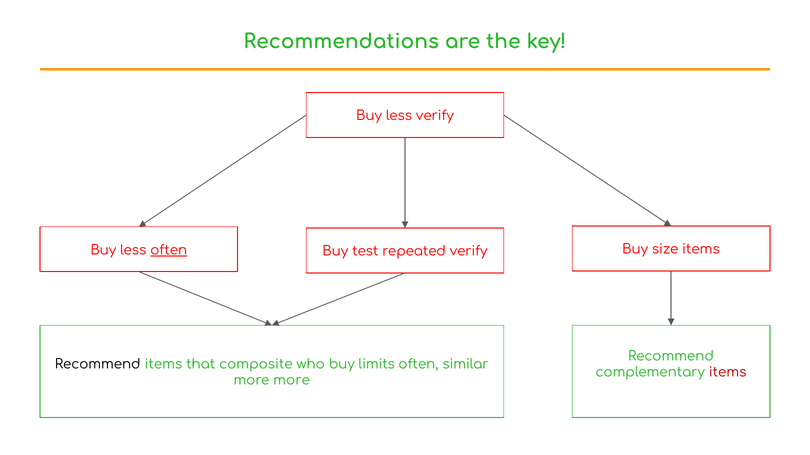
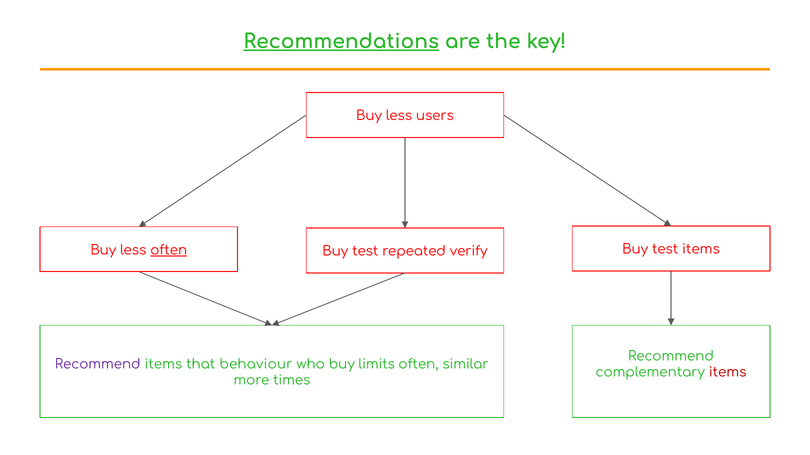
Recommendations underline: none -> present (341, 42)
less verify: verify -> users (435, 116)
size: size -> test (665, 250)
Recommend colour: black -> purple (98, 365)
composite: composite -> behaviour (256, 365)
more more: more -> times (292, 381)
